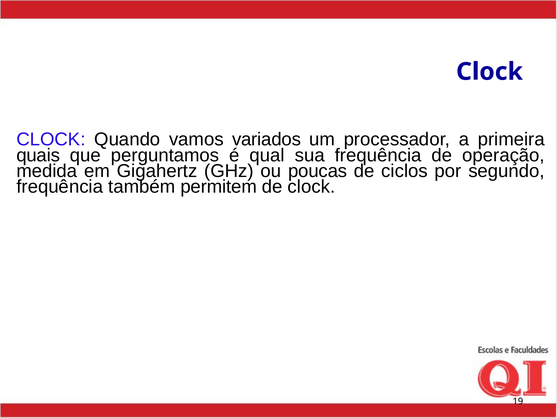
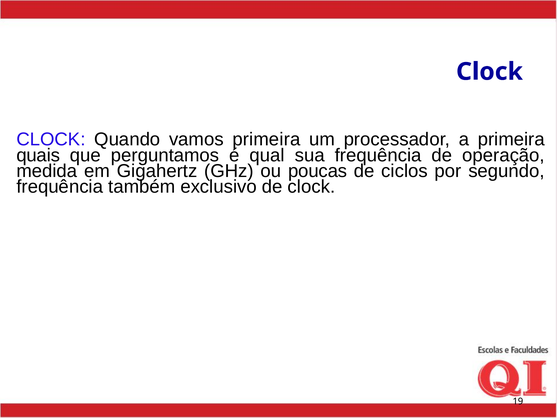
vamos variados: variados -> primeira (266, 139)
permitem: permitem -> exclusivo (219, 187)
